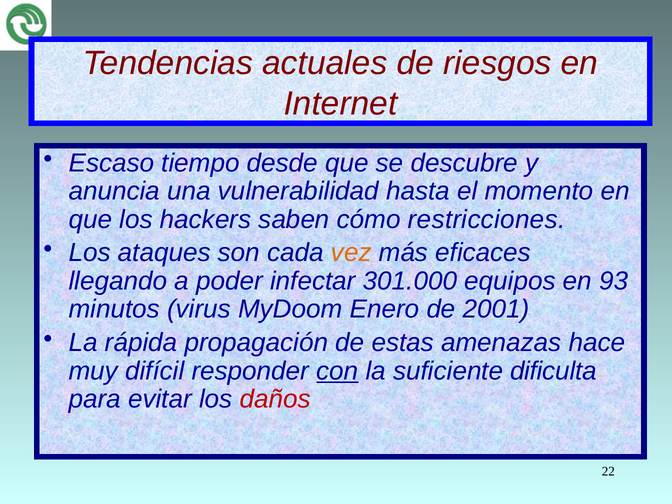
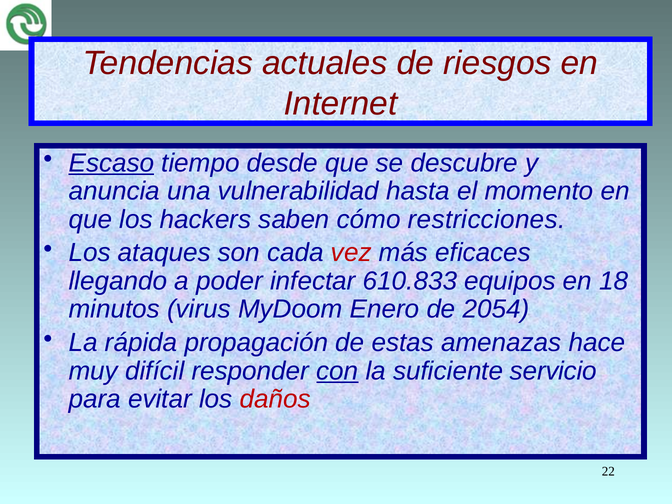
Escaso underline: none -> present (111, 163)
vez colour: orange -> red (351, 253)
301.000: 301.000 -> 610.833 (410, 281)
93: 93 -> 18 (614, 281)
2001: 2001 -> 2054 (496, 309)
dificulta: dificulta -> servicio (553, 371)
